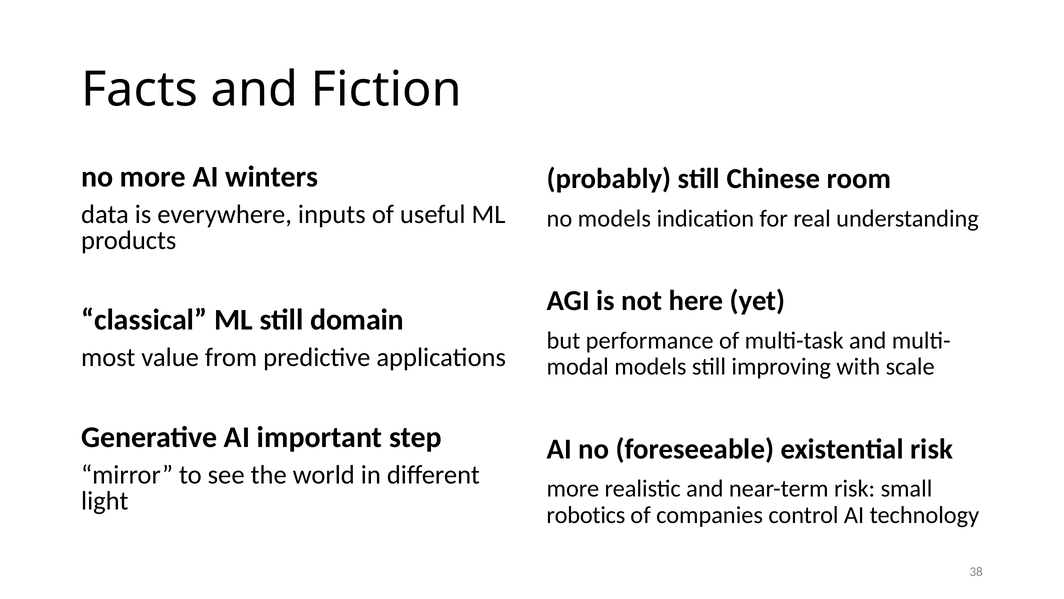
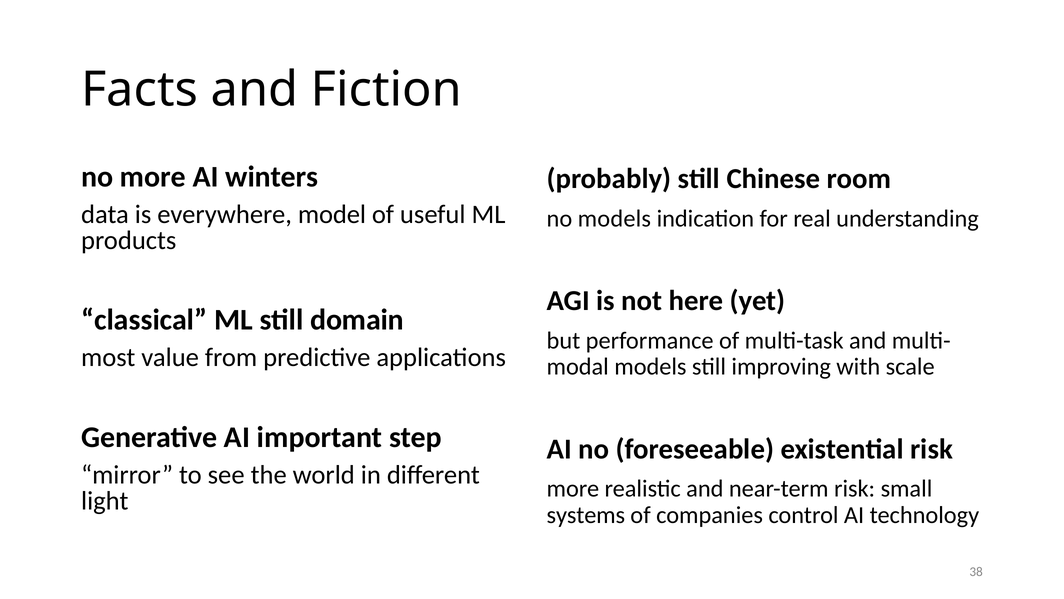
inputs: inputs -> model (332, 214)
robotics: robotics -> systems (586, 515)
